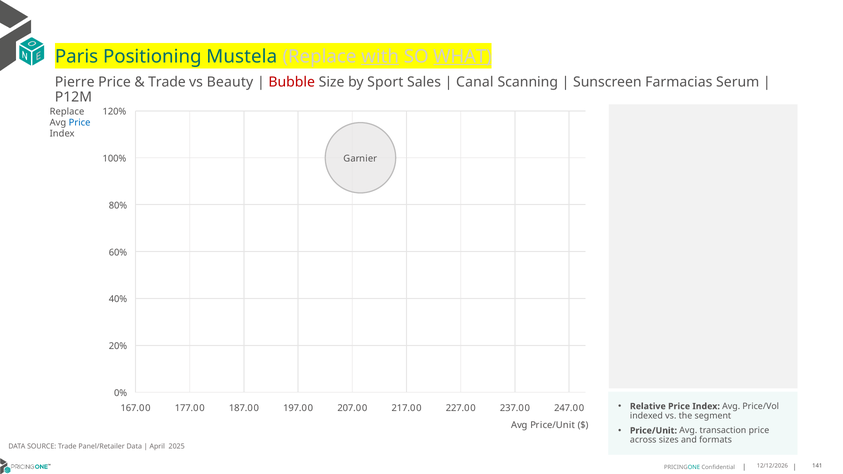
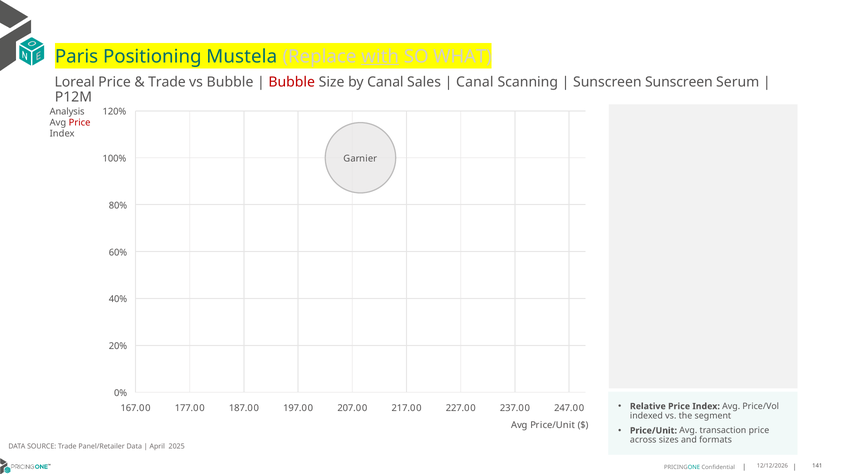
WHAT underline: present -> none (462, 57)
Pierre: Pierre -> Loreal (75, 82)
vs Beauty: Beauty -> Bubble (230, 82)
by Sport: Sport -> Canal (385, 82)
Sunscreen Farmacias: Farmacias -> Sunscreen (679, 82)
Replace: Replace -> Analysis (67, 111)
Price colour: blue -> red (80, 123)
